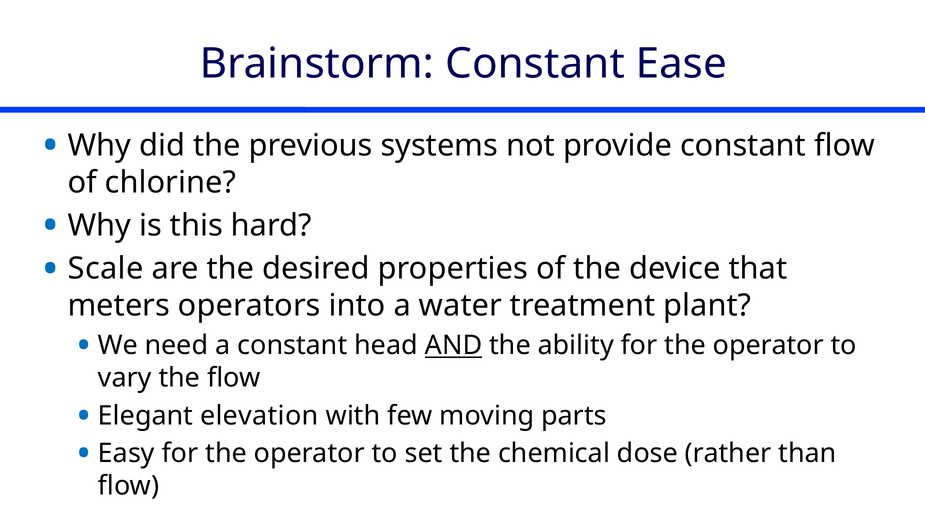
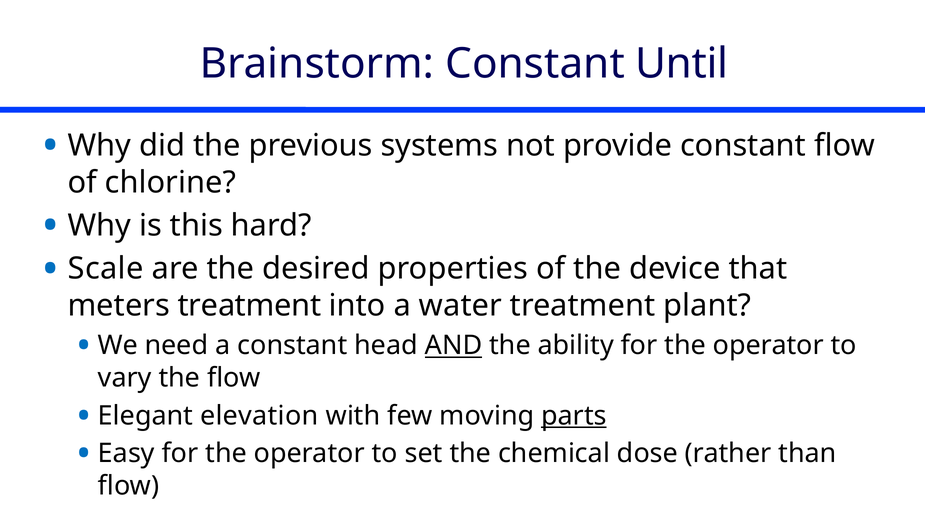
Ease: Ease -> Until (682, 64)
meters operators: operators -> treatment (249, 306)
parts underline: none -> present (574, 416)
